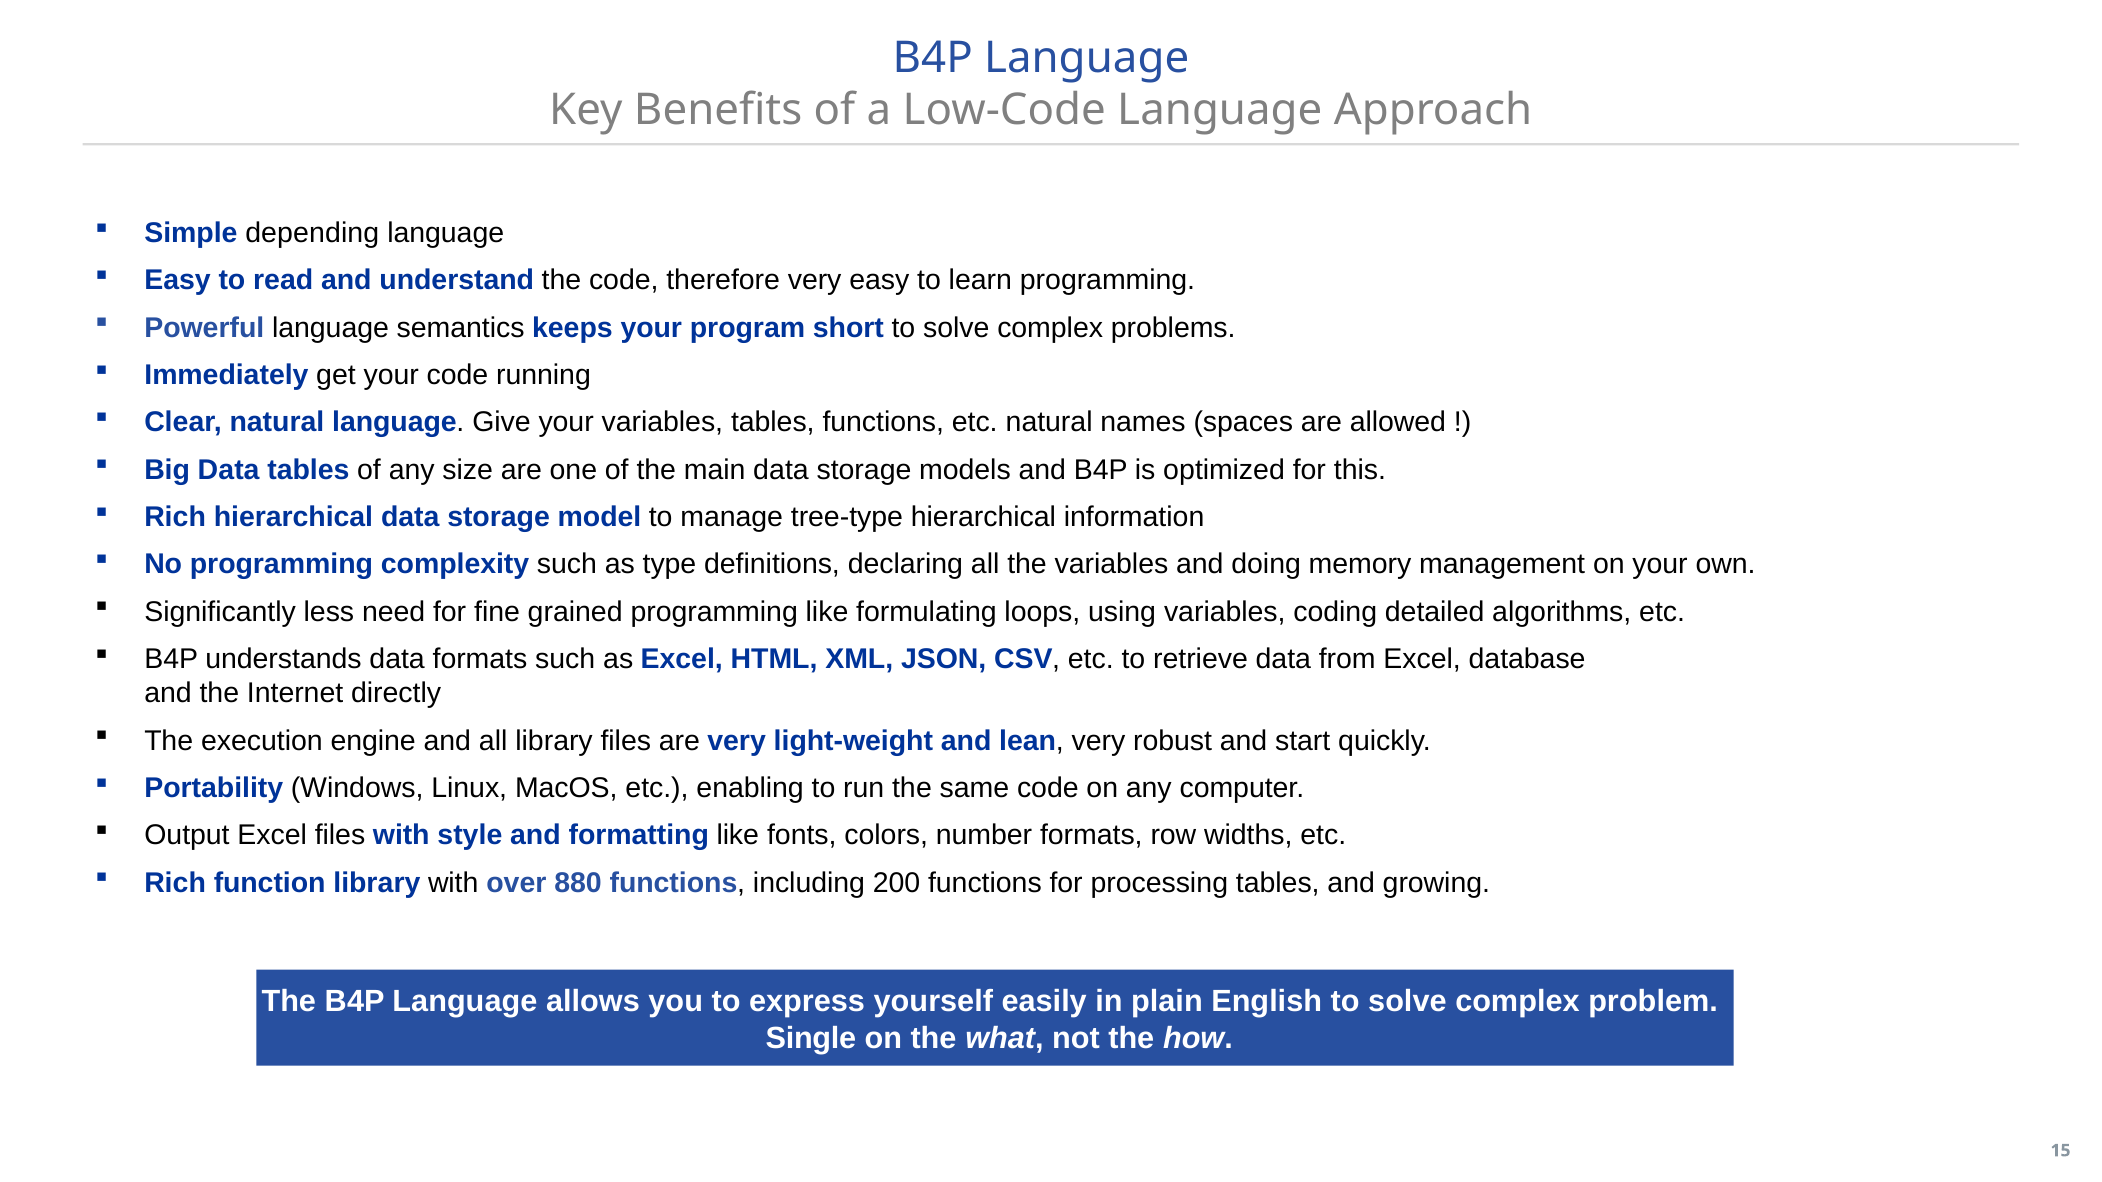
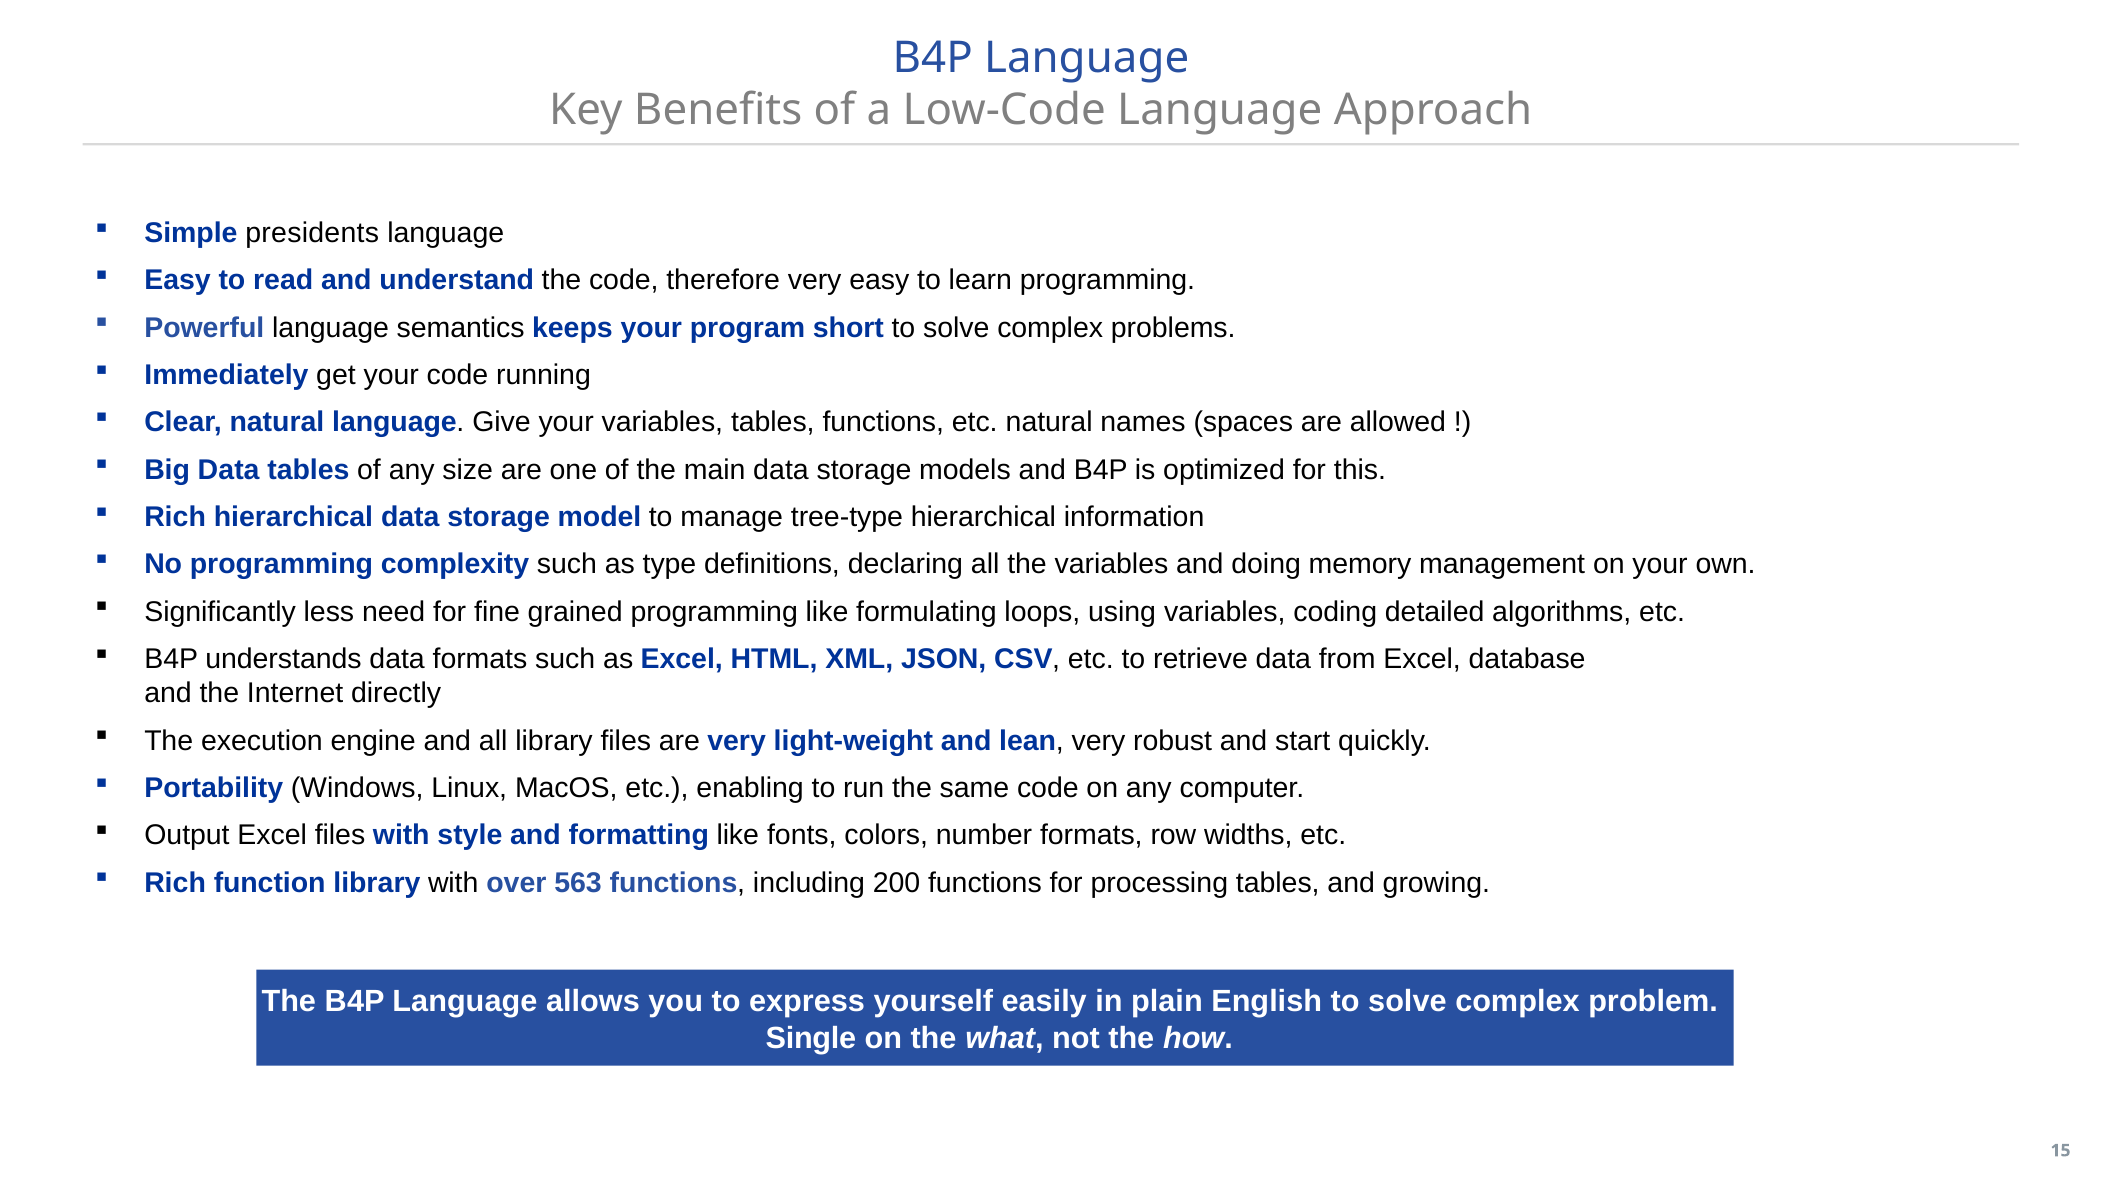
depending: depending -> presidents (312, 233)
880: 880 -> 563 (578, 883)
